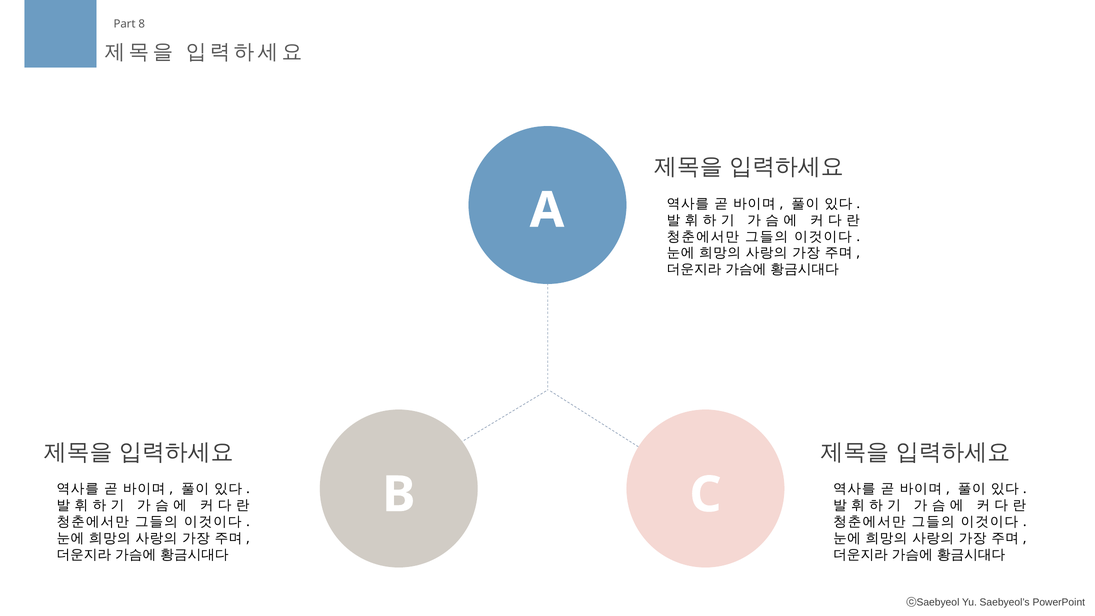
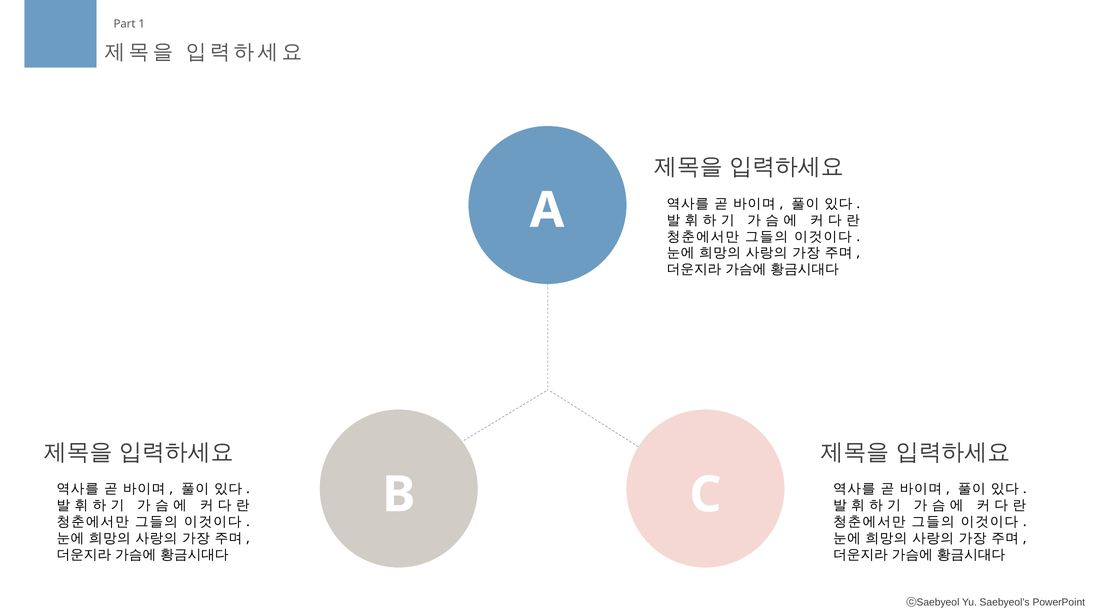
8: 8 -> 1 (142, 24)
